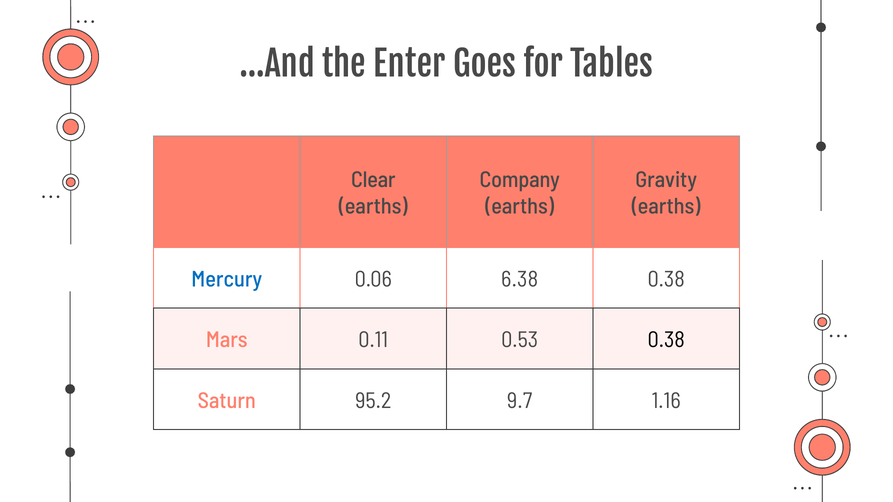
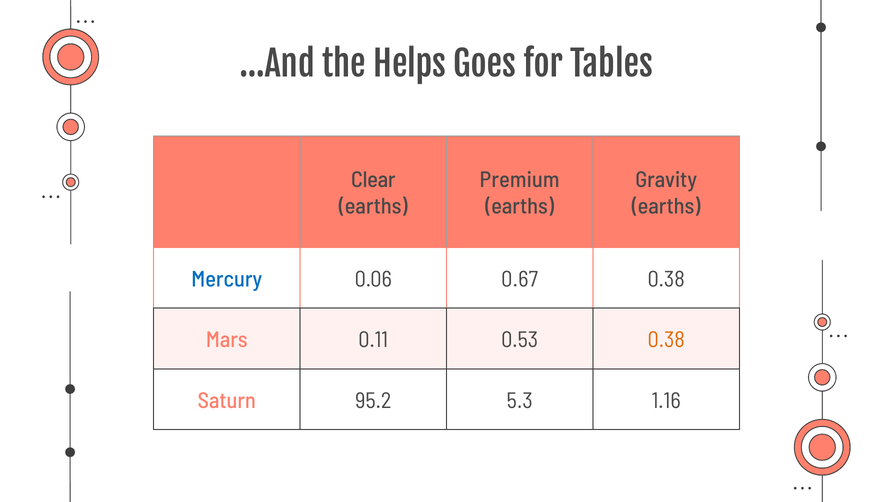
Enter: Enter -> Helps (410, 65)
Company: Company -> Premium (520, 180)
6.38: 6.38 -> 0.67 (520, 279)
0.38 colour: black -> orange (666, 340)
9.7: 9.7 -> 5.3 (520, 401)
